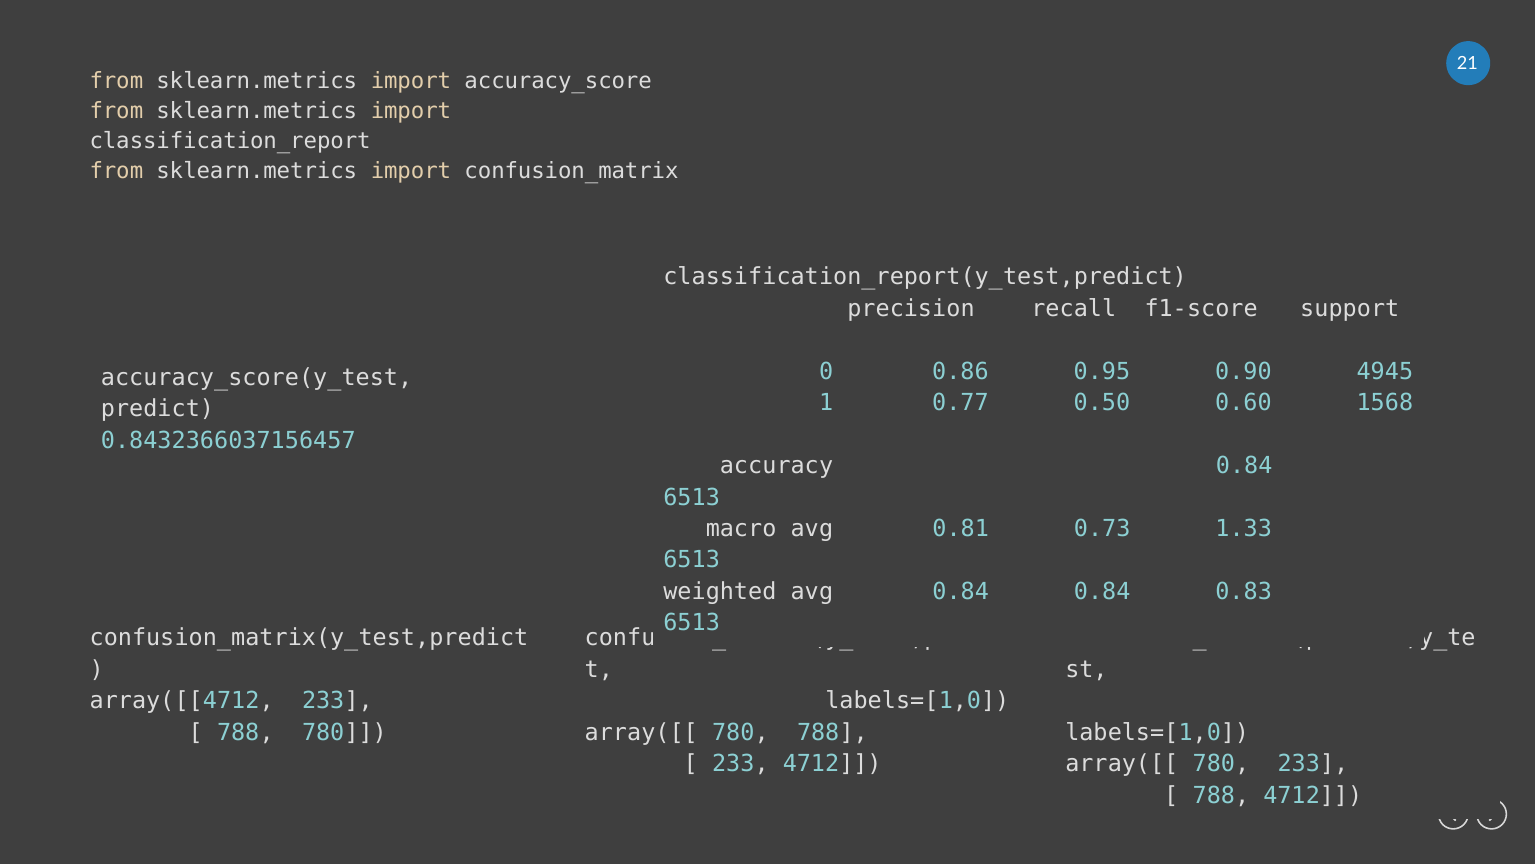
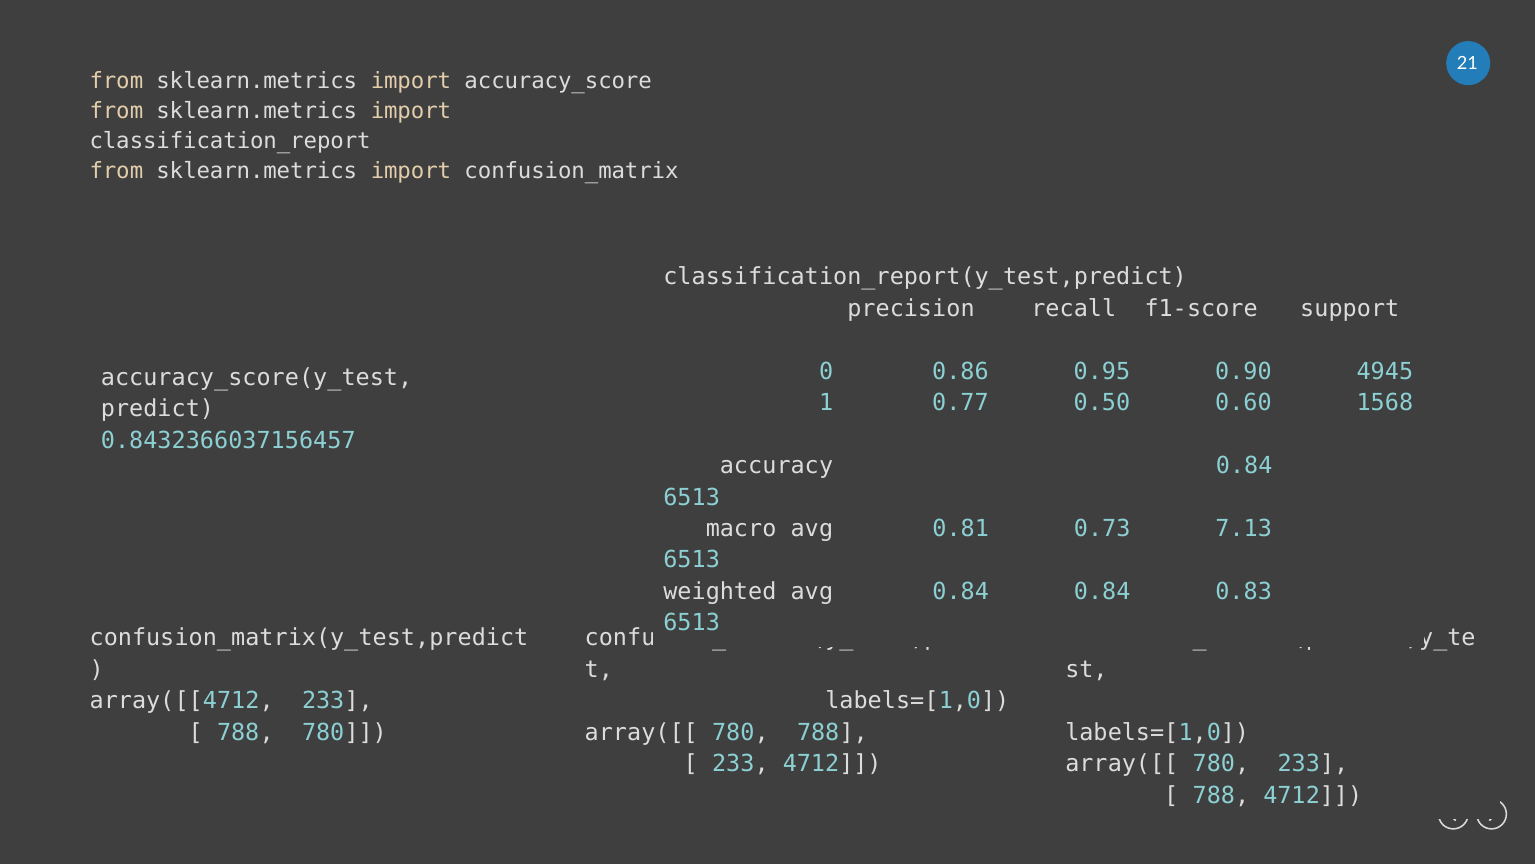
1.33: 1.33 -> 7.13 (1244, 528)
